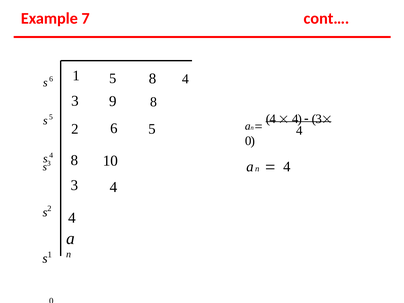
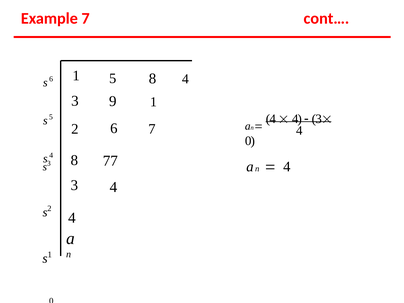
9 8: 8 -> 1 (153, 102)
6 5: 5 -> 7 (152, 129)
10: 10 -> 77 (110, 161)
